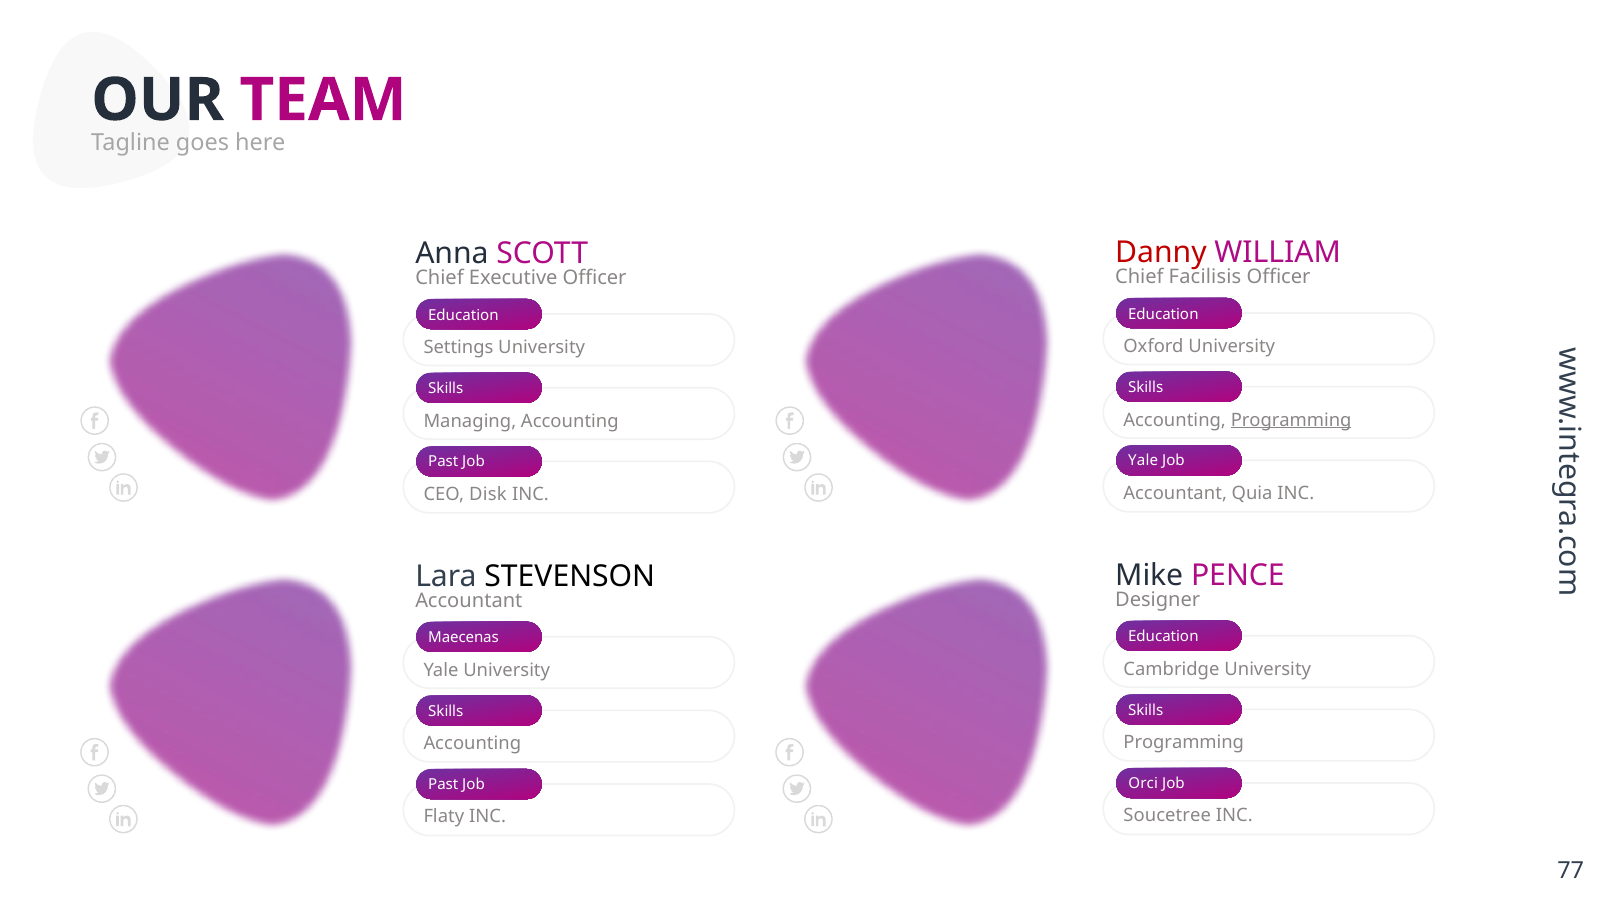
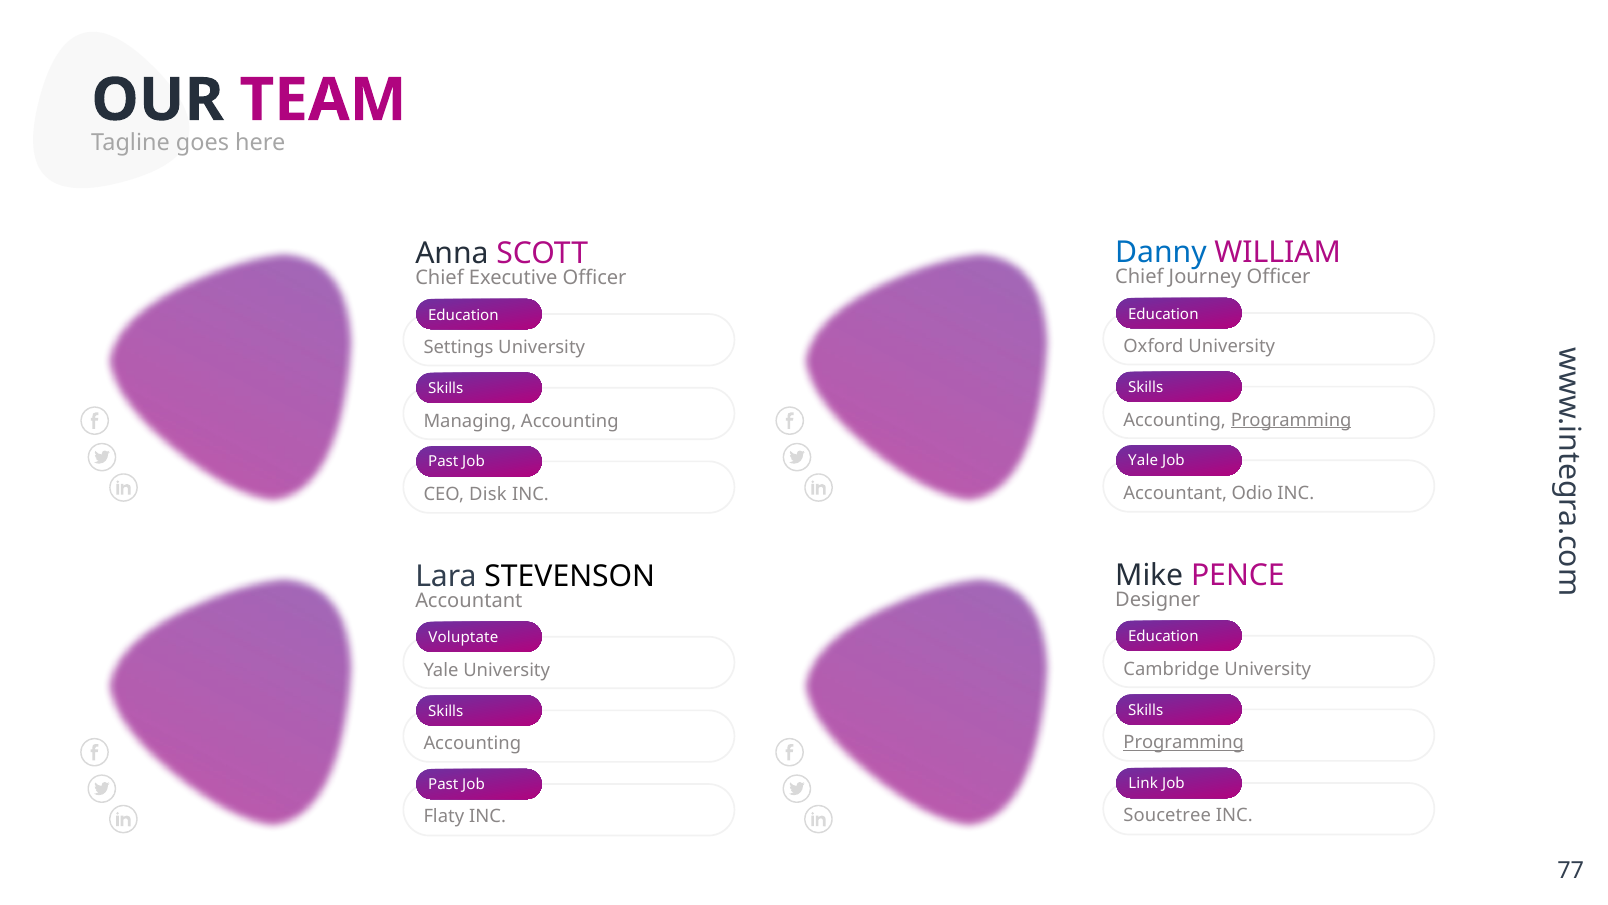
Danny colour: red -> blue (1161, 253)
Facilisis: Facilisis -> Journey (1205, 277)
Quia: Quia -> Odio (1252, 493)
Maecenas: Maecenas -> Voluptate (463, 638)
Programming underline: none -> present (1184, 742)
Orci: Orci -> Link (1143, 783)
